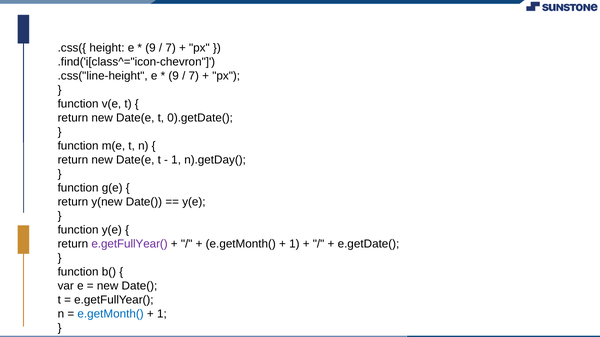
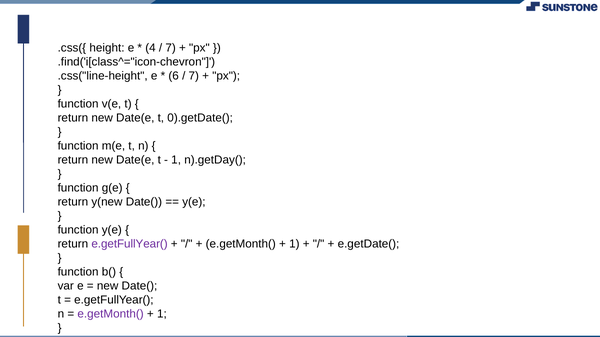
9: 9 -> 4 (150, 48)
9: 9 -> 6 (174, 76)
e.getMonth( colour: blue -> purple (111, 314)
